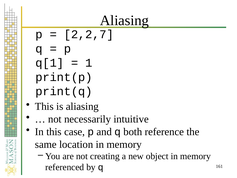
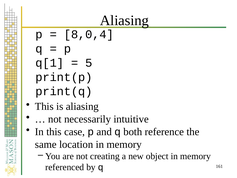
2,2,7: 2,2,7 -> 8,0,4 (89, 34)
1: 1 -> 5 (89, 63)
